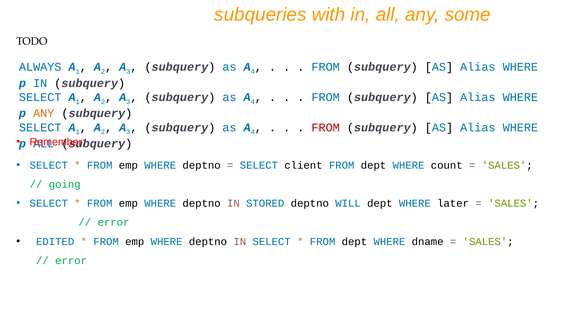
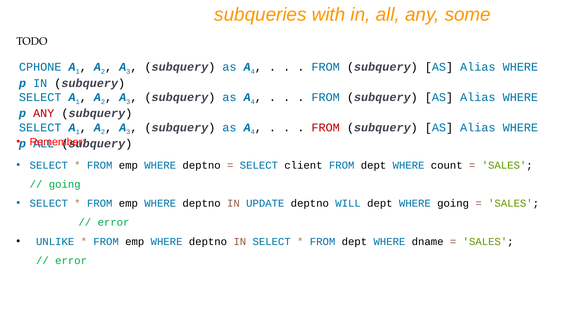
ALWAYS: ALWAYS -> CPHONE (40, 67)
ANY colour: orange -> red (44, 113)
STORED: STORED -> UPDATE (265, 204)
WHERE later: later -> going (453, 204)
EDITED: EDITED -> UNLIKE (55, 242)
